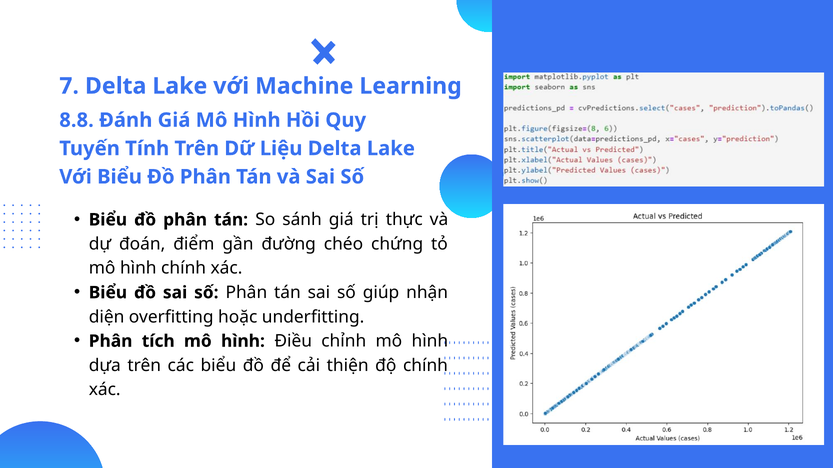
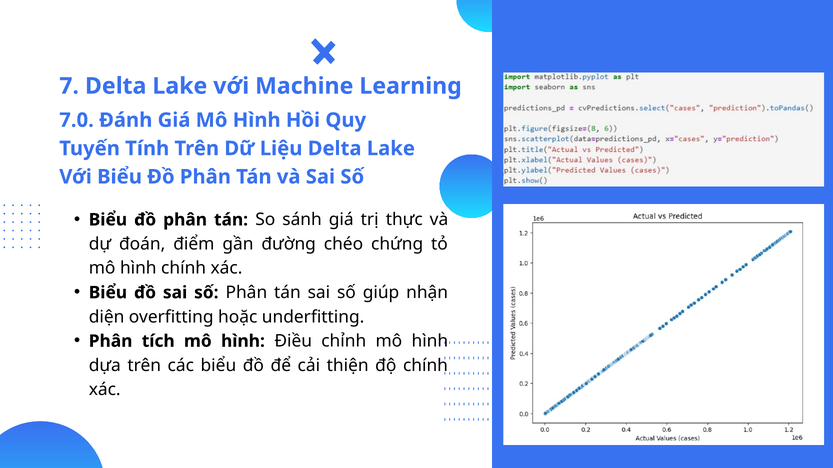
8.8: 8.8 -> 7.0 (77, 120)
